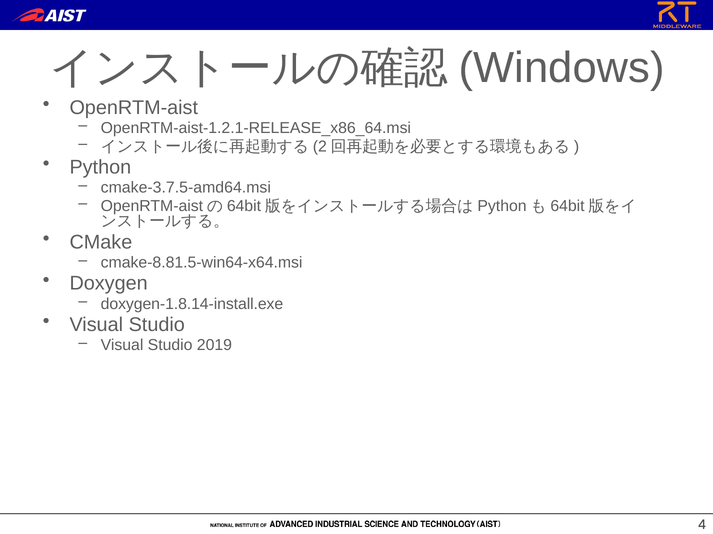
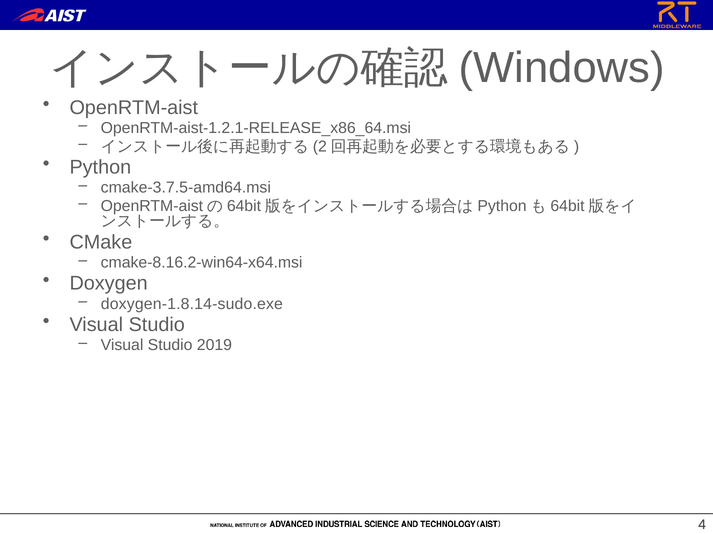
cmake-8.81.5-win64-x64.msi: cmake-8.81.5-win64-x64.msi -> cmake-8.16.2-win64-x64.msi (202, 263)
doxygen-1.8.14-install.exe: doxygen-1.8.14-install.exe -> doxygen-1.8.14-sudo.exe (192, 304)
